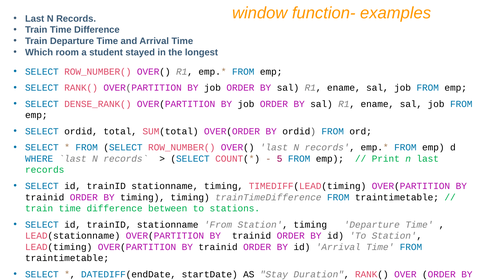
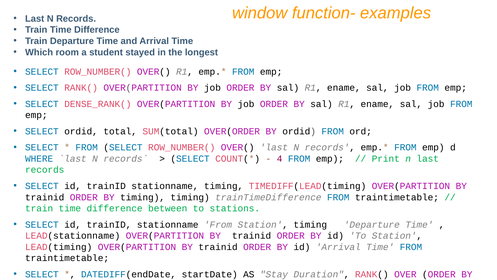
5: 5 -> 4 (280, 158)
